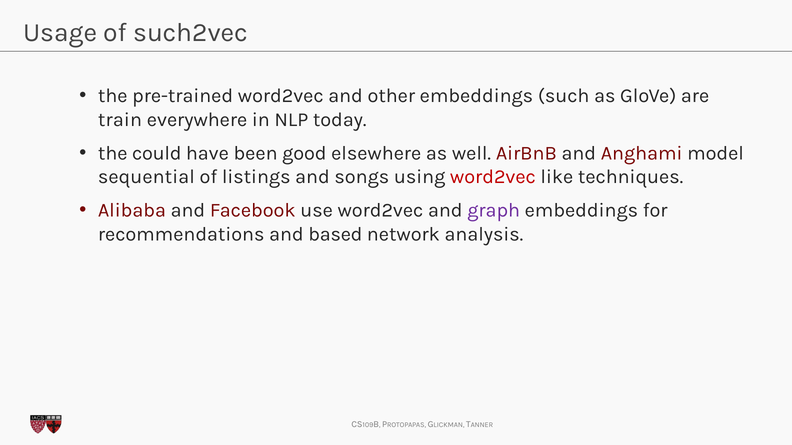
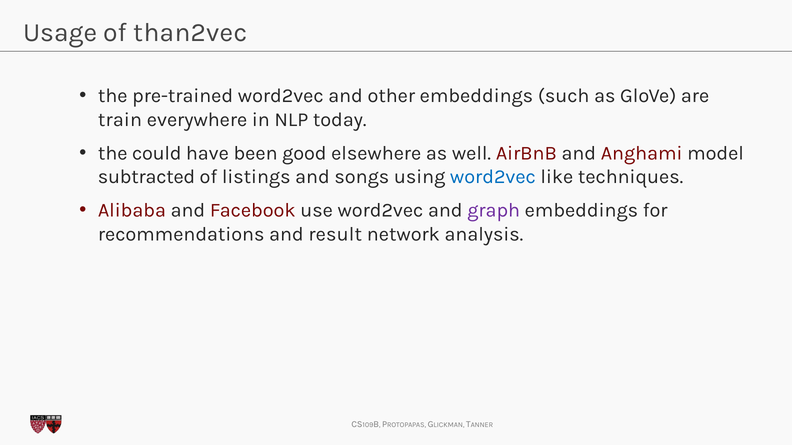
such2vec: such2vec -> than2vec (190, 33)
sequential: sequential -> subtracted (147, 177)
word2vec colour: red -> blue (493, 177)
based: based -> result (335, 234)
